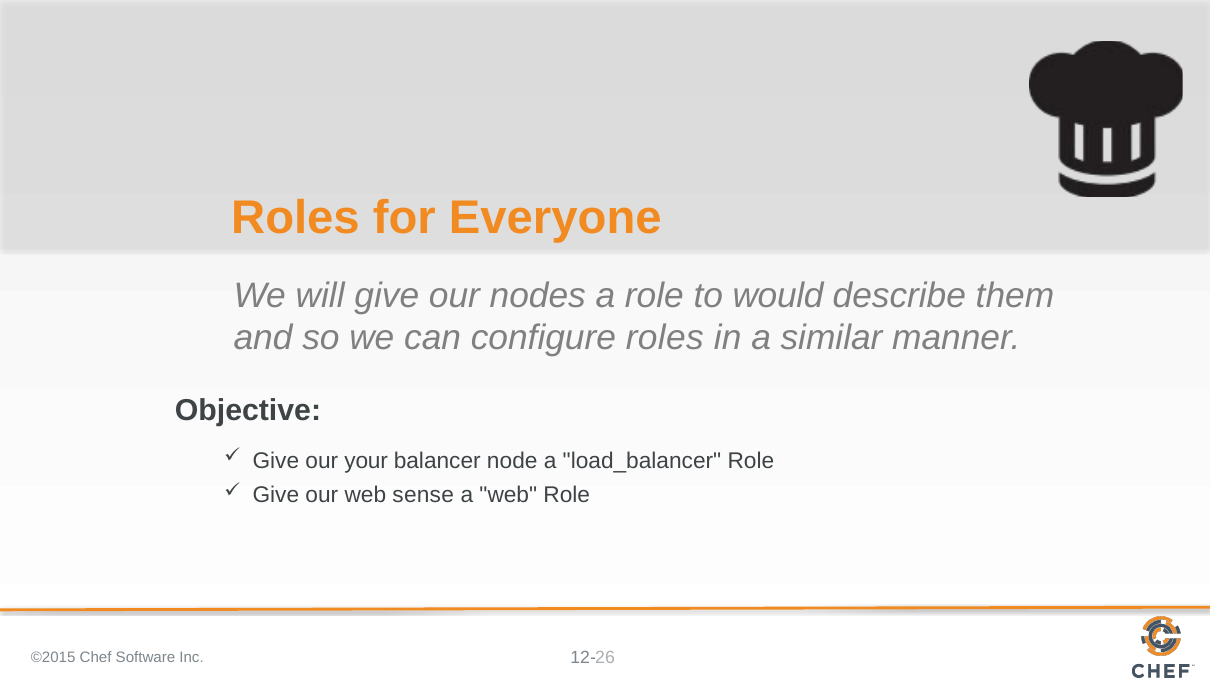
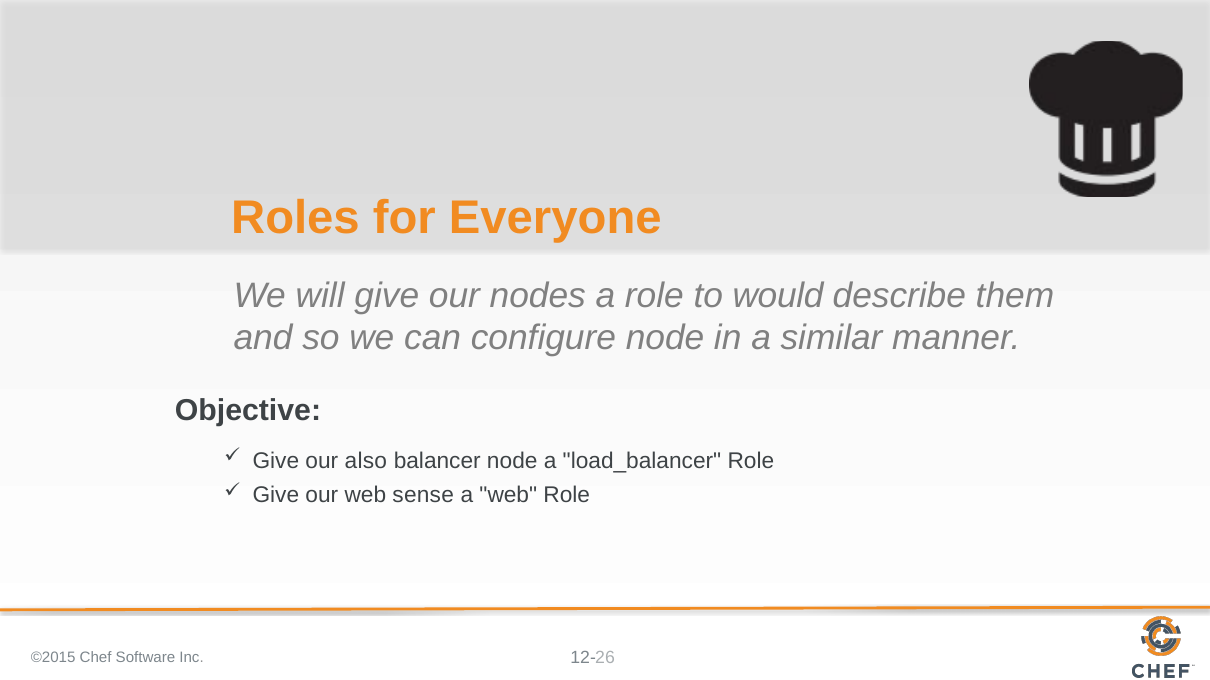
configure roles: roles -> node (665, 338)
your: your -> also (366, 461)
